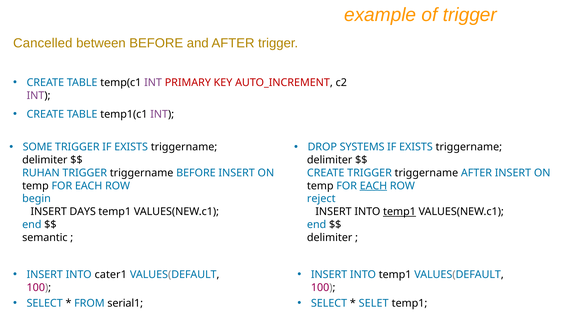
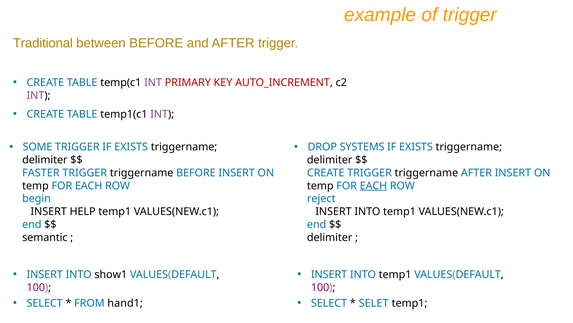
Cancelled: Cancelled -> Traditional (43, 43)
RUHAN: RUHAN -> FASTER (41, 173)
DAYS: DAYS -> HELP (83, 211)
temp1 underline: present -> none (400, 211)
cater1: cater1 -> show1 (111, 274)
serial1: serial1 -> hand1 (125, 303)
